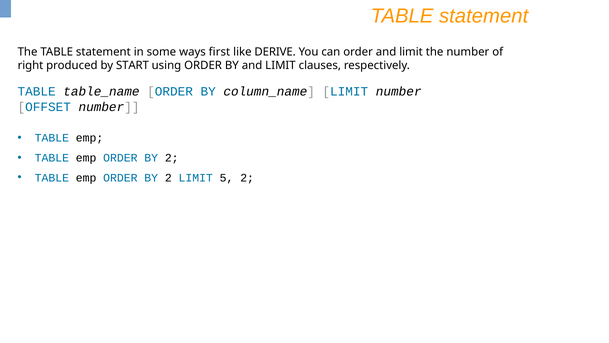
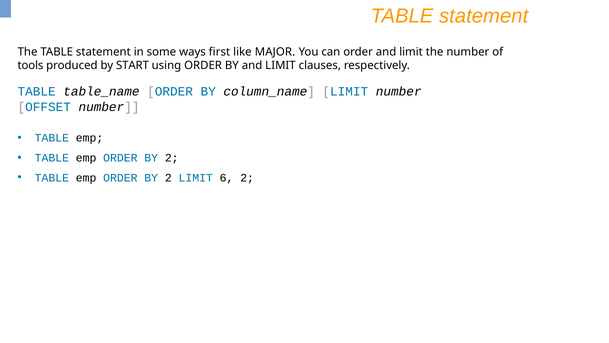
DERIVE: DERIVE -> MAJOR (275, 52)
right: right -> tools (30, 65)
5: 5 -> 6 (227, 178)
